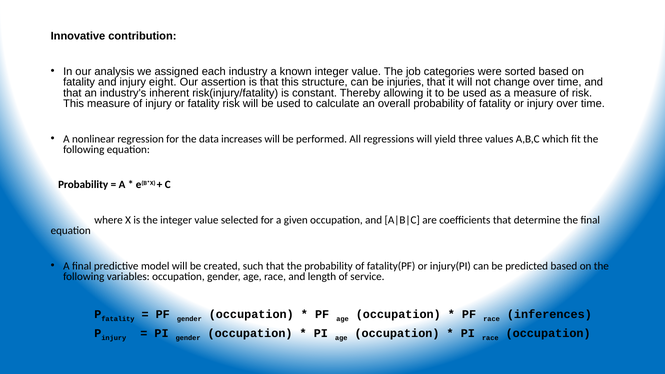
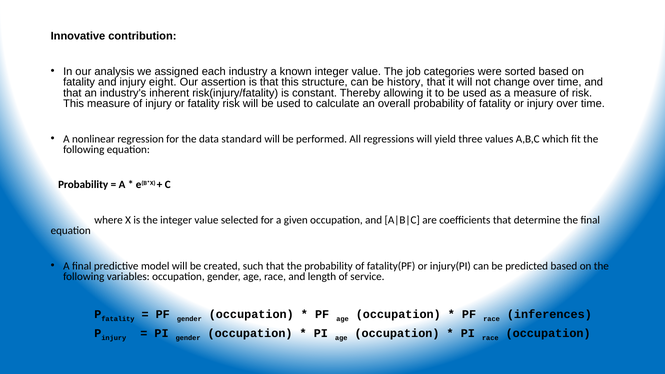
injuries: injuries -> history (405, 82)
increases: increases -> standard (242, 139)
